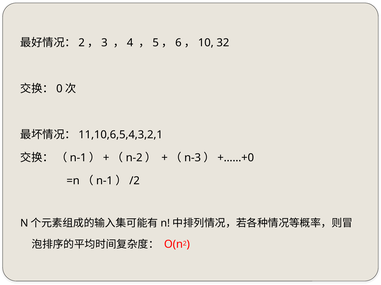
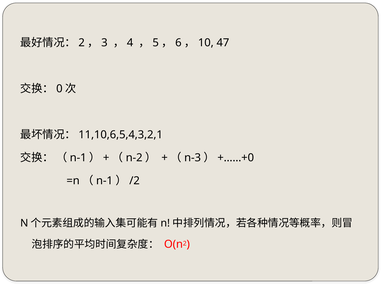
32: 32 -> 47 (223, 43)
